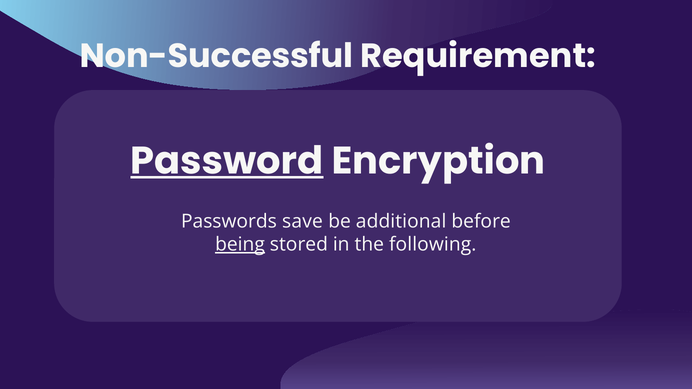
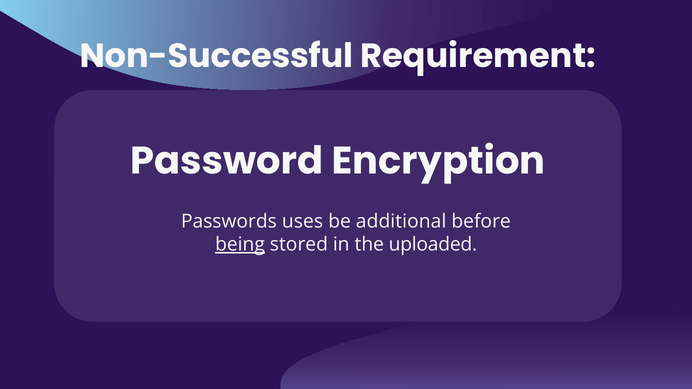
Password underline: present -> none (227, 161)
save: save -> uses (303, 222)
following: following -> uploaded (433, 245)
